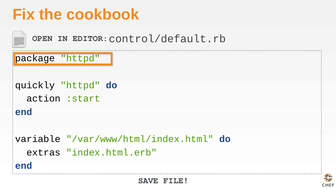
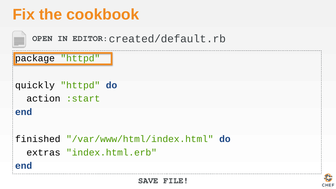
control/default.rb: control/default.rb -> created/default.rb (167, 39)
variable: variable -> finished (38, 139)
